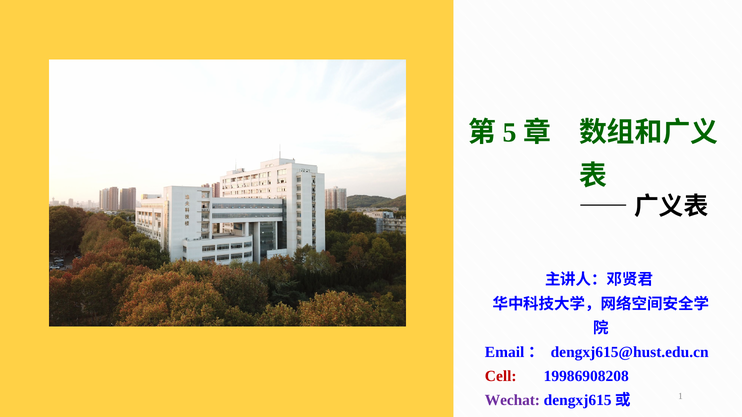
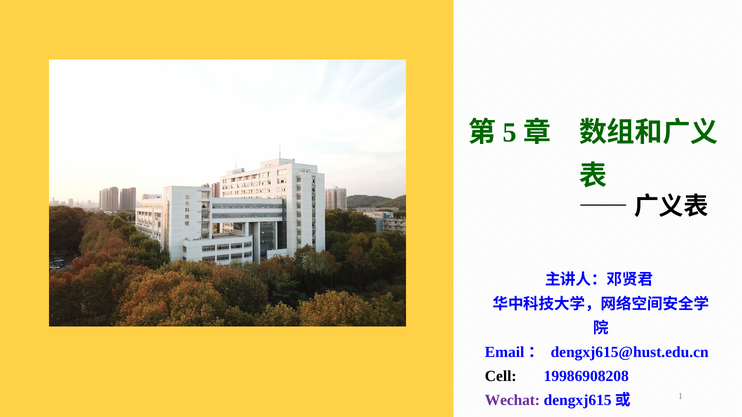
Cell colour: red -> black (501, 377)
